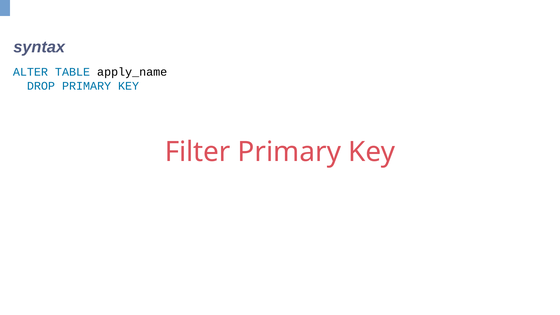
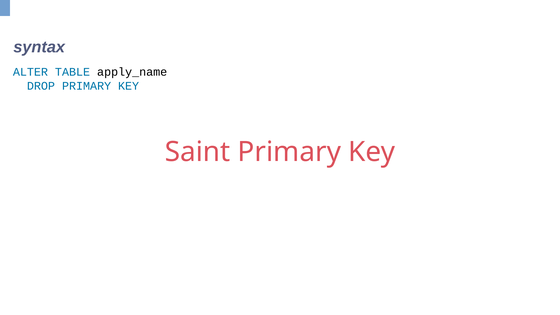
Filter: Filter -> Saint (198, 152)
